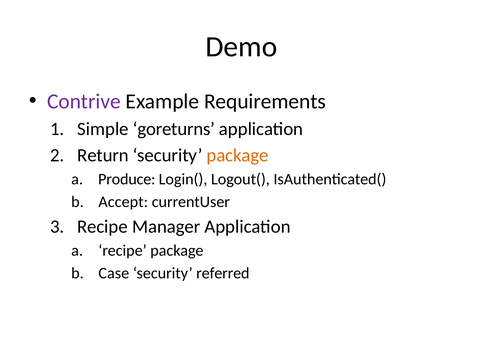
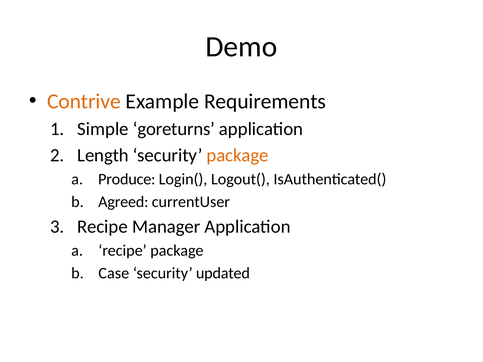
Contrive colour: purple -> orange (84, 101)
Return: Return -> Length (103, 155)
Accept: Accept -> Agreed (123, 202)
referred: referred -> updated (223, 273)
